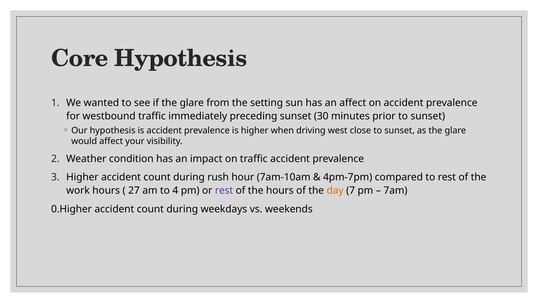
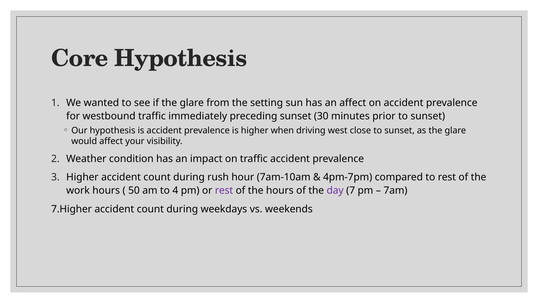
27: 27 -> 50 (134, 190)
day colour: orange -> purple (335, 190)
0.Higher: 0.Higher -> 7.Higher (71, 209)
